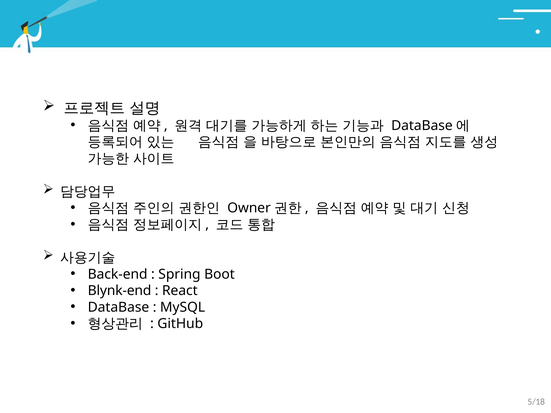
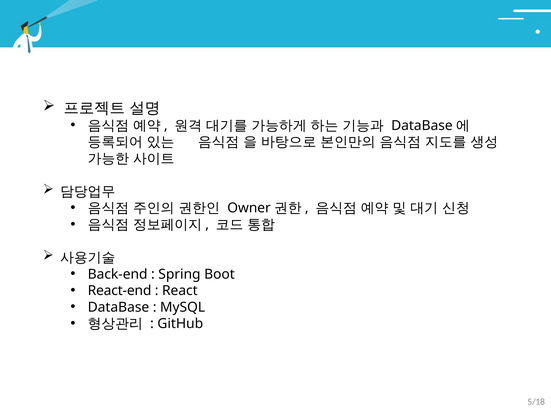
Blynk-end: Blynk-end -> React-end (120, 291)
